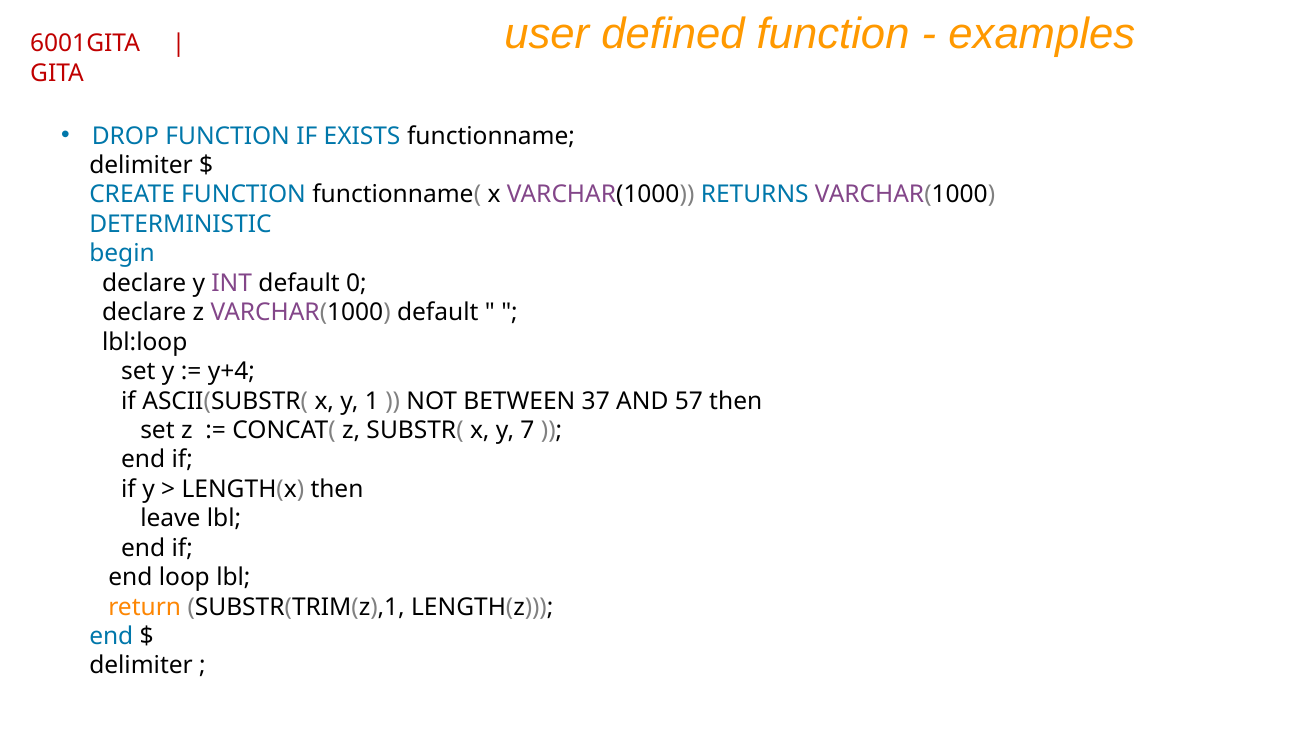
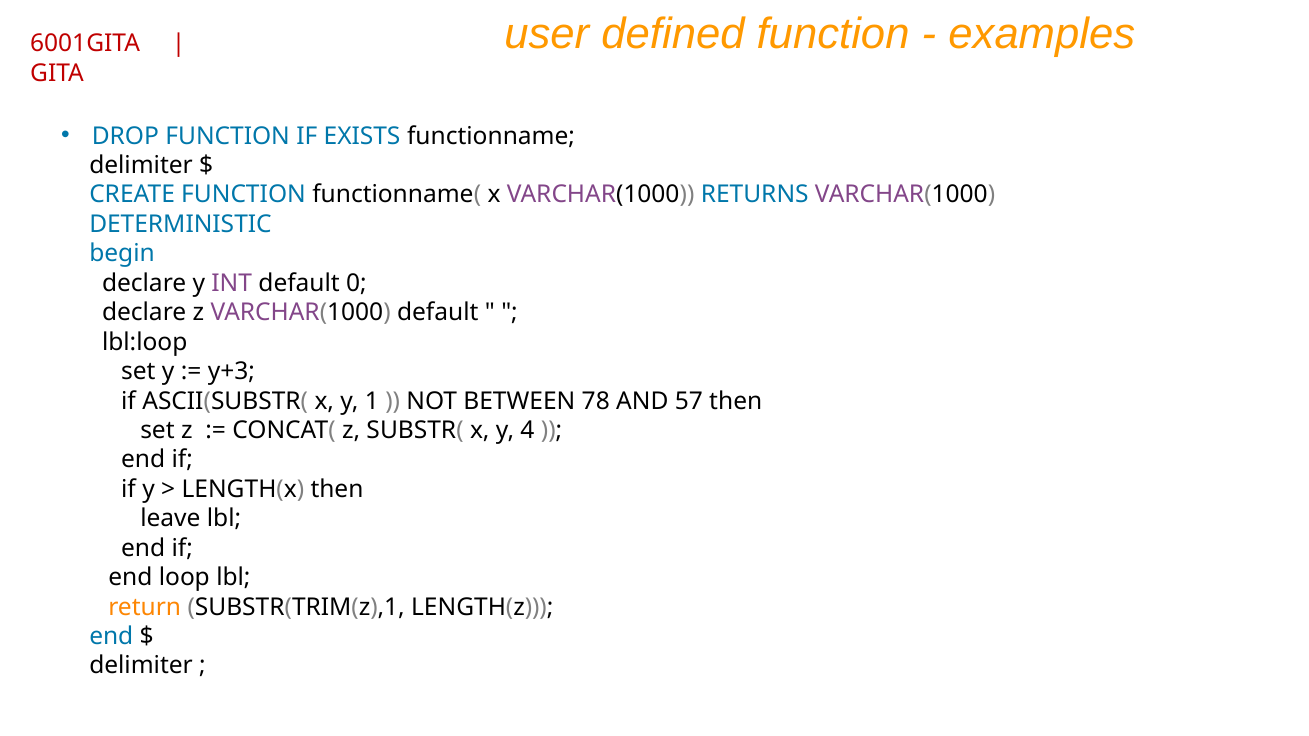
y+4: y+4 -> y+3 (231, 372)
37: 37 -> 78 (596, 401)
7: 7 -> 4 (528, 431)
